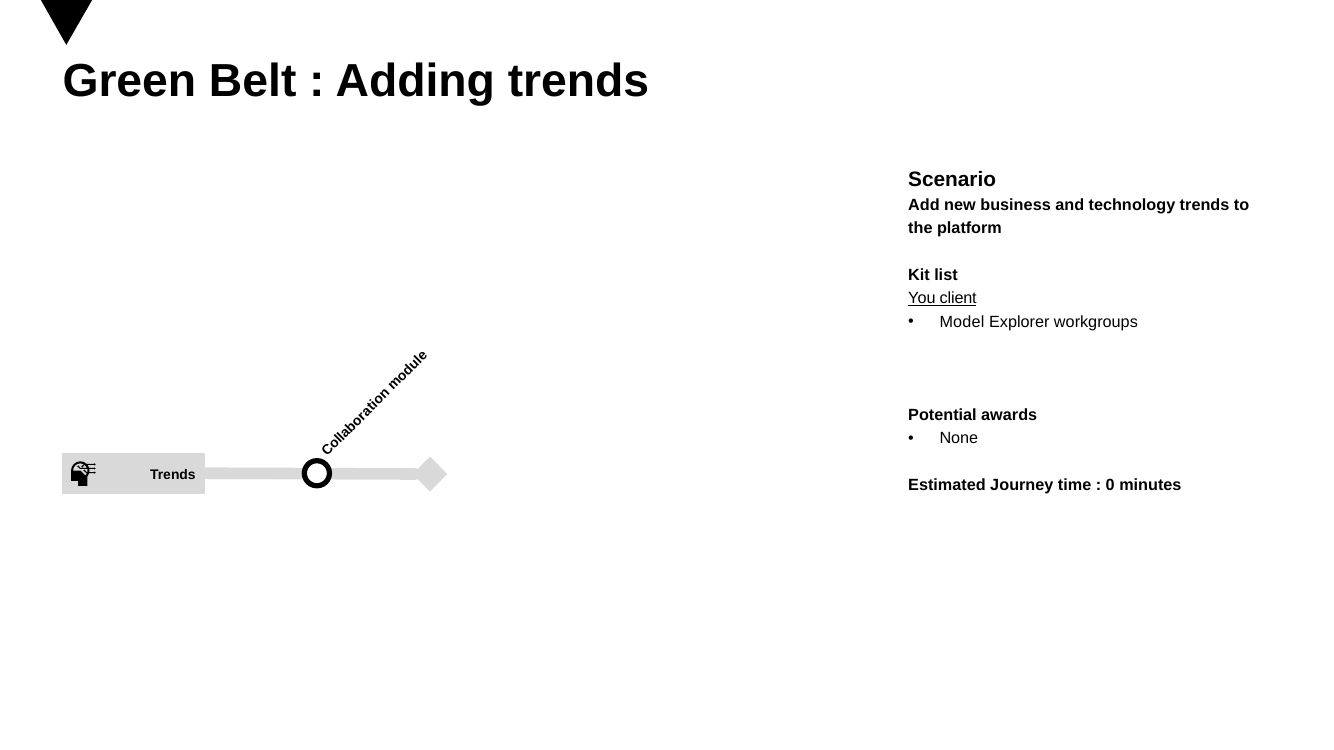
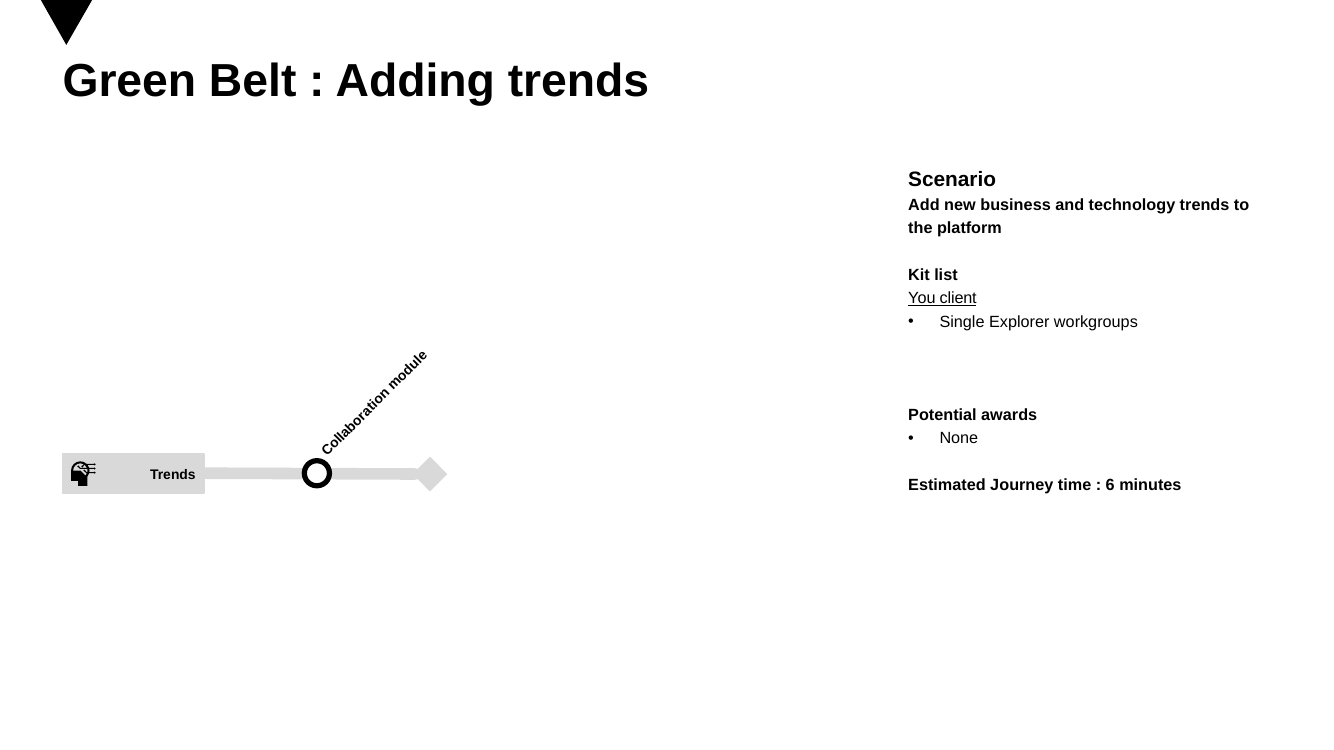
Model: Model -> Single (962, 322)
0: 0 -> 6 (1110, 485)
